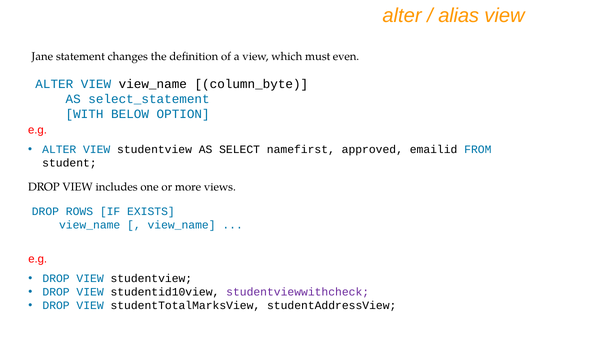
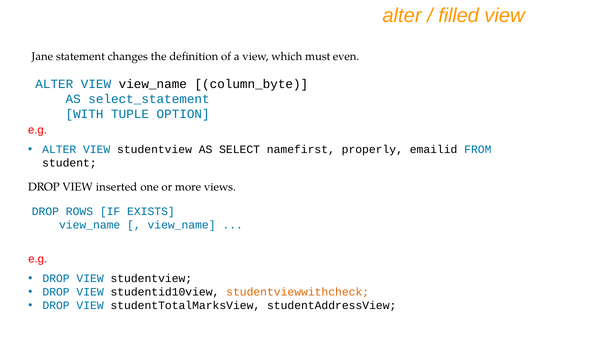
alias: alias -> filled (459, 16)
BELOW: BELOW -> TUPLE (130, 114)
approved: approved -> properly (372, 150)
includes: includes -> inserted (117, 187)
studentviewwithcheck colour: purple -> orange (298, 292)
